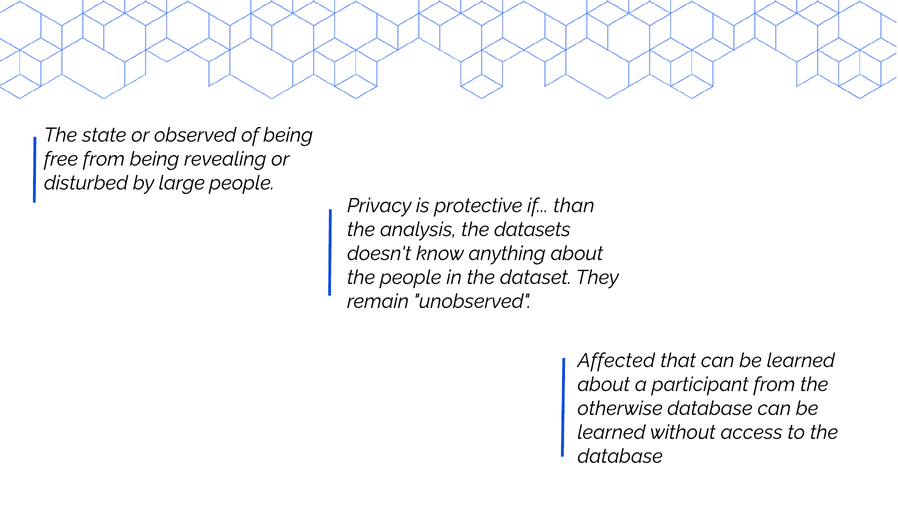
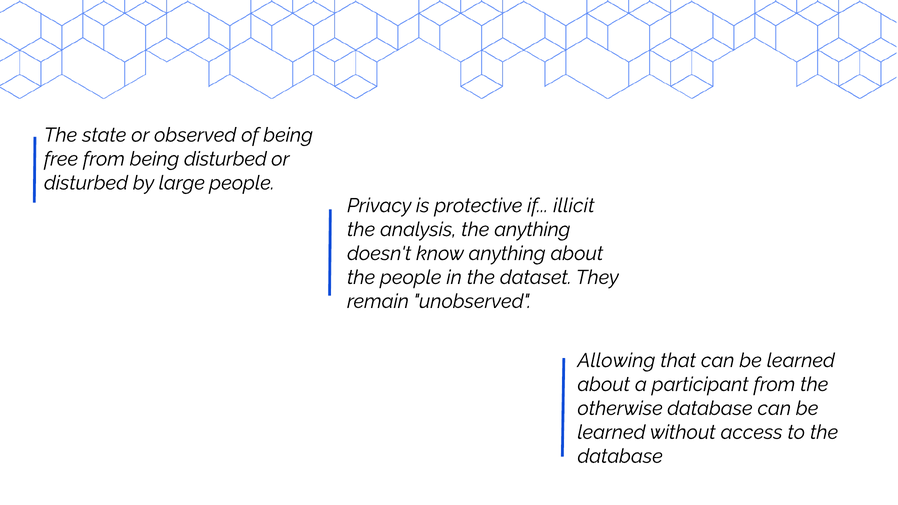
being revealing: revealing -> disturbed (225, 159)
than: than -> illicit (574, 206)
the datasets: datasets -> anything (532, 230)
Affected: Affected -> Allowing (616, 361)
